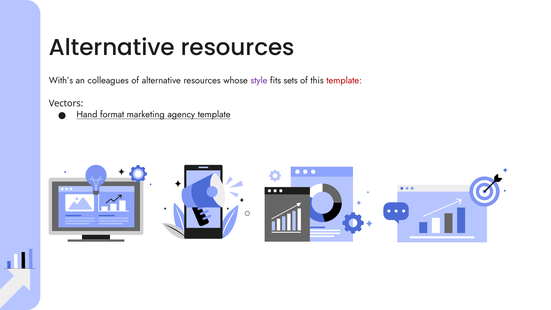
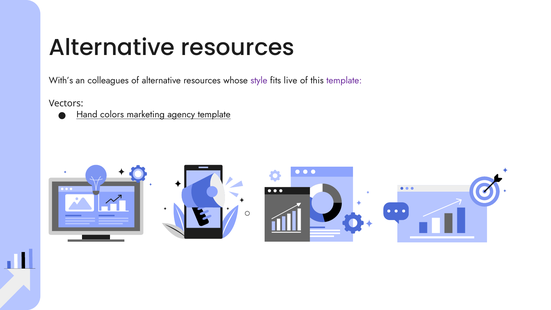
sets: sets -> live (291, 80)
template colour: red -> purple (344, 80)
format: format -> colors (112, 115)
